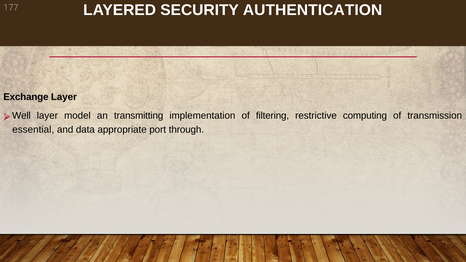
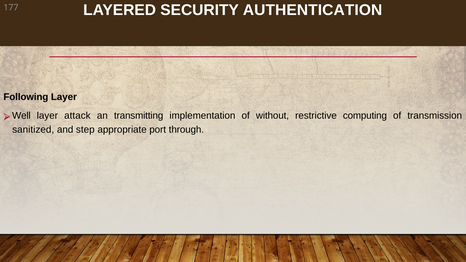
Exchange: Exchange -> Following (26, 97)
model: model -> attack (77, 116)
filtering: filtering -> without (272, 116)
essential: essential -> sanitized (33, 130)
data: data -> step (85, 130)
